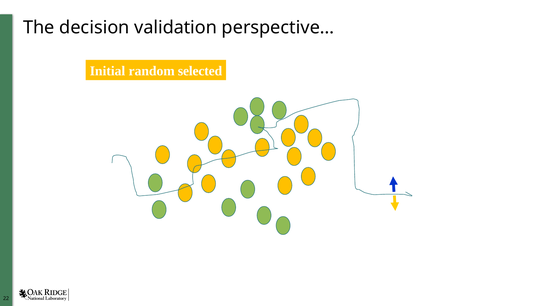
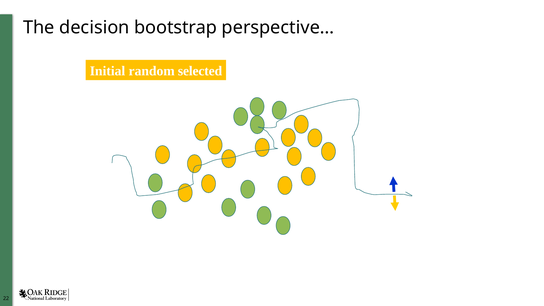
validation: validation -> bootstrap (176, 28)
